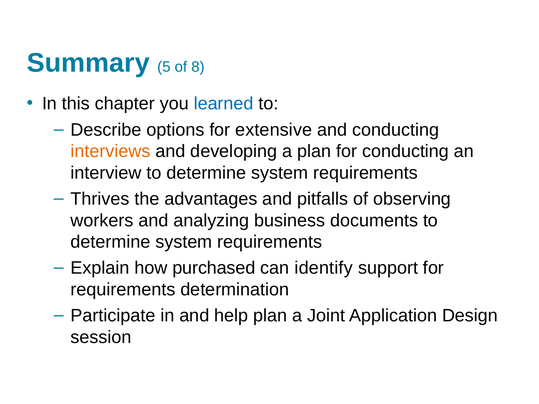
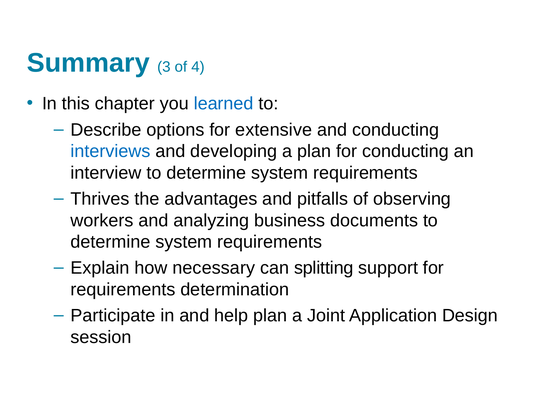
5: 5 -> 3 (164, 67)
8: 8 -> 4 (198, 67)
interviews colour: orange -> blue (111, 151)
purchased: purchased -> necessary (214, 268)
identify: identify -> splitting (324, 268)
